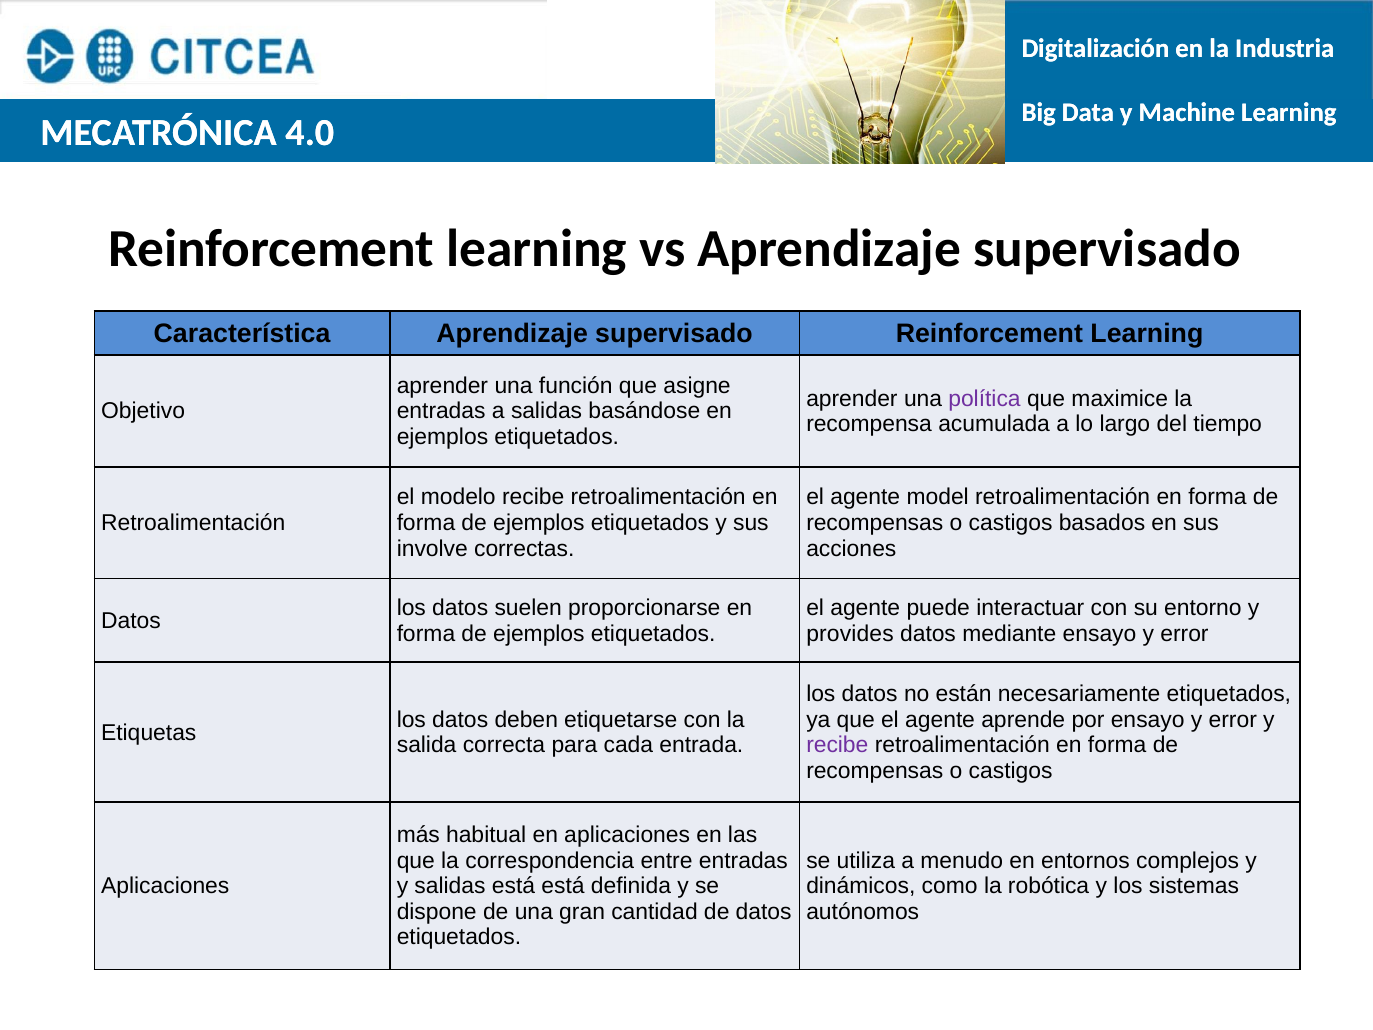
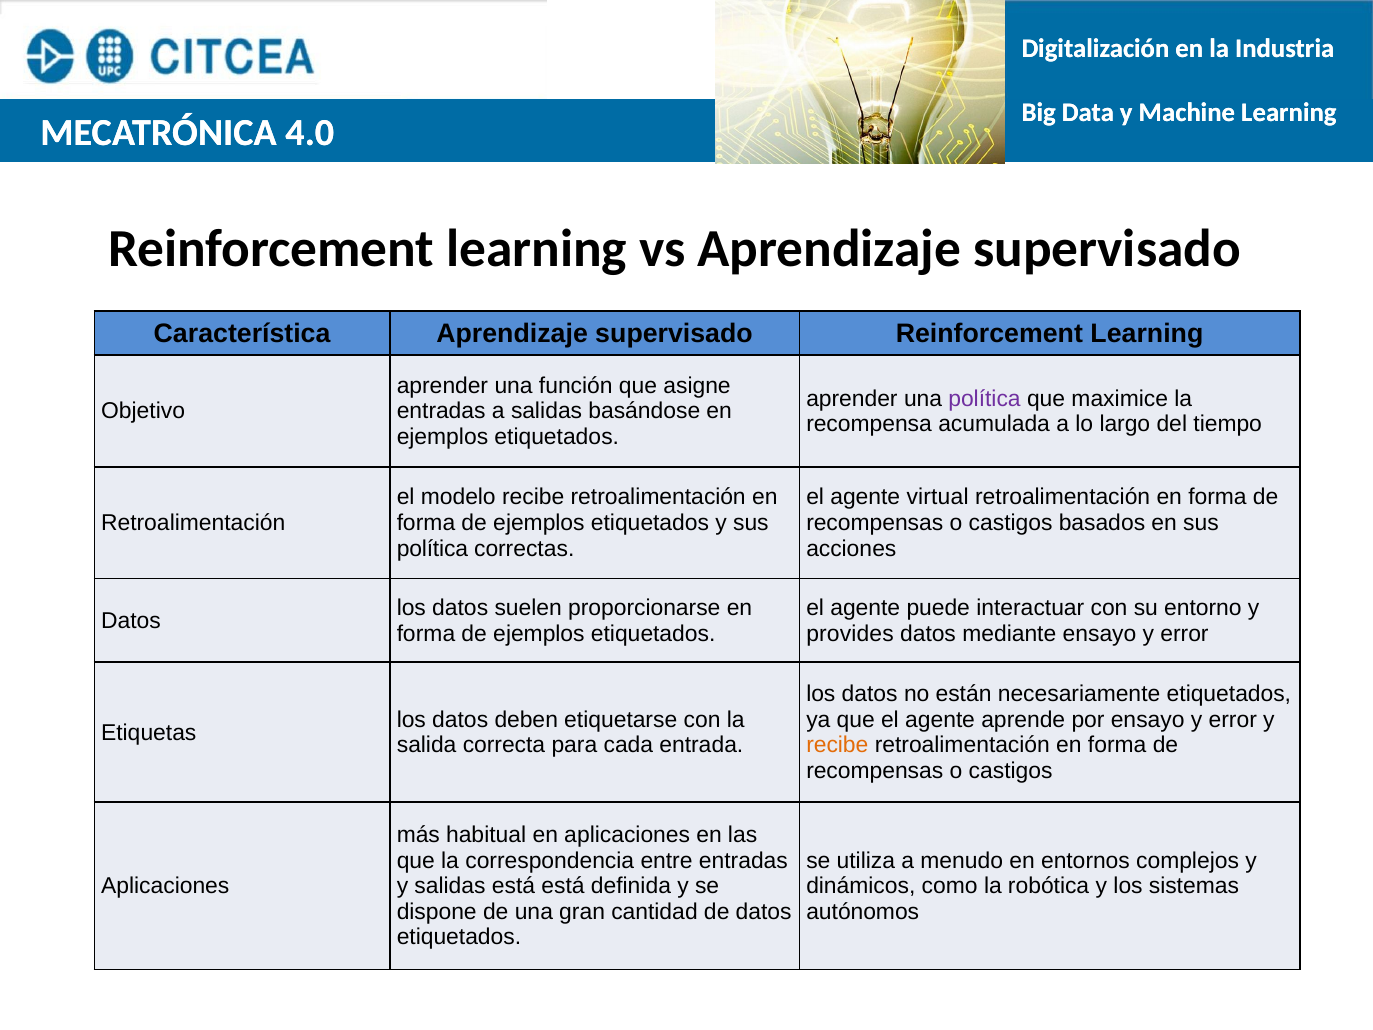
model: model -> virtual (938, 497)
involve: involve -> política (432, 549)
recibe colour: purple -> orange (837, 745)
